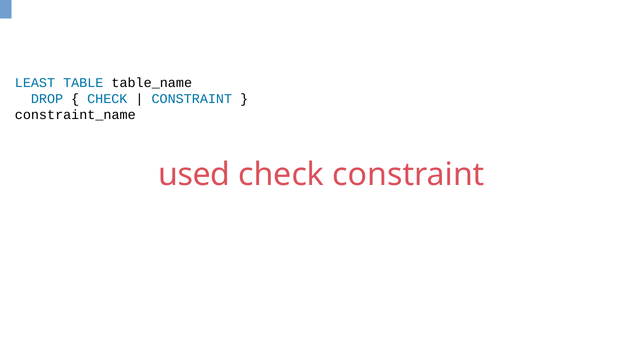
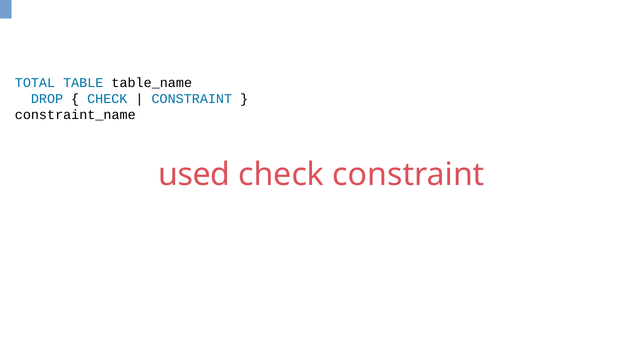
LEAST: LEAST -> TOTAL (35, 83)
